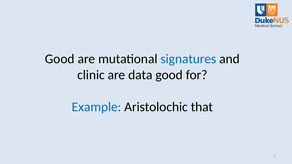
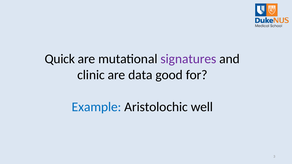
Good: Good -> Quick (60, 59)
signatures colour: blue -> purple (188, 59)
that: that -> well (202, 107)
